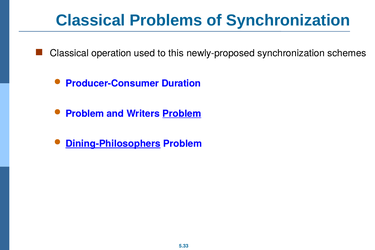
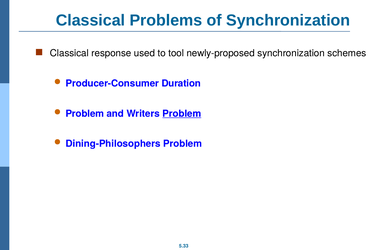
operation: operation -> response (111, 53)
this: this -> tool (176, 53)
Dining-Philosophers underline: present -> none (113, 144)
